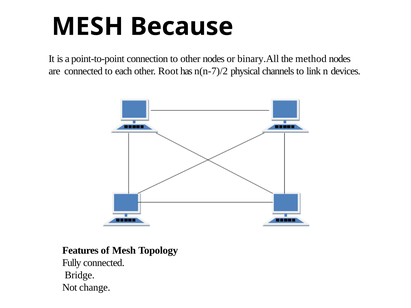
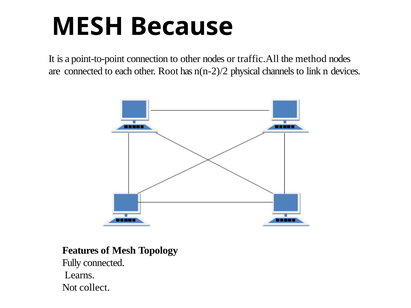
binary.All: binary.All -> traffic.All (258, 59)
n(n-7)/2: n(n-7)/2 -> n(n-2)/2 (211, 71)
Bridge: Bridge -> Learns (80, 275)
change: change -> collect (95, 288)
